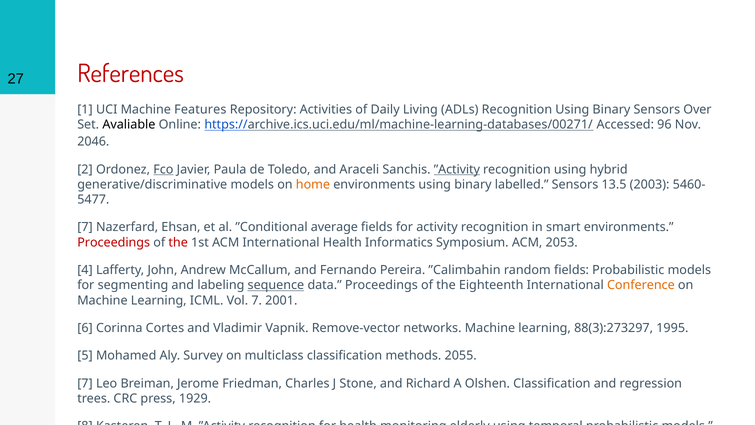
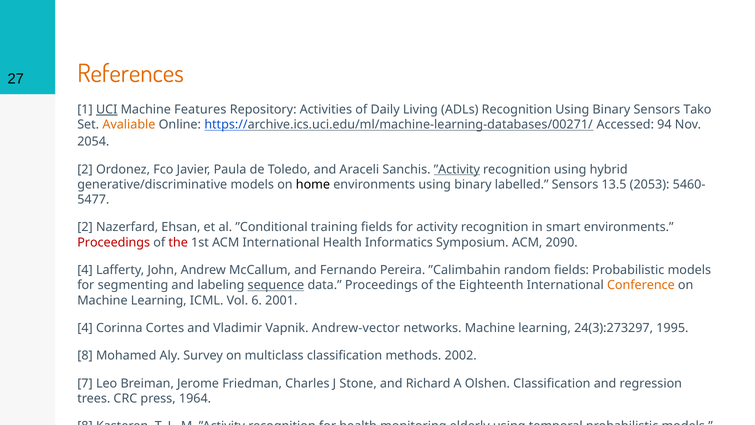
References colour: red -> orange (131, 74)
UCI underline: none -> present (107, 109)
Over: Over -> Tako (697, 109)
Avaliable colour: black -> orange (129, 124)
96: 96 -> 94 (664, 124)
2046: 2046 -> 2054 (93, 142)
Fco underline: present -> none (163, 169)
home colour: orange -> black (313, 184)
2003: 2003 -> 2053 (650, 184)
7: 7 -> 2 (85, 227)
average: average -> training (334, 227)
2053: 2053 -> 2090 (562, 242)
Vol 7: 7 -> 6 (257, 300)
6: 6 -> 4 (85, 328)
Remove-vector: Remove-vector -> Andrew-vector (356, 328)
88(3):273297: 88(3):273297 -> 24(3):273297 (614, 328)
5: 5 -> 8 (85, 355)
2055: 2055 -> 2002 (461, 355)
1929: 1929 -> 1964 (195, 398)
